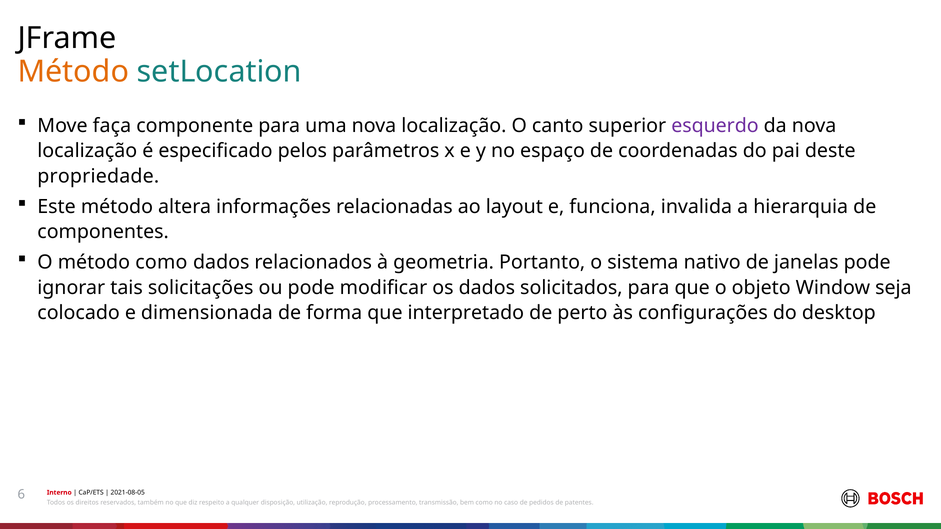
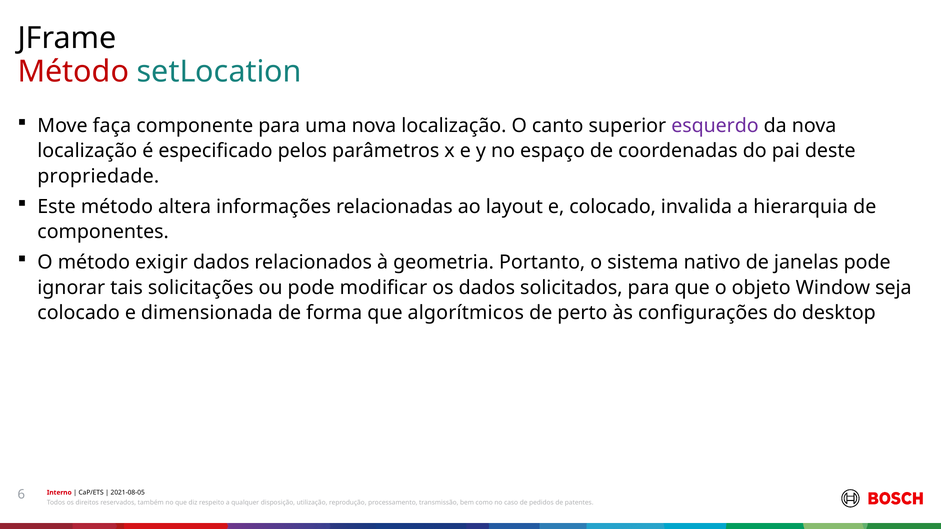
Método colour: orange -> red (73, 72)
e funciona: funciona -> colocado (613, 207)
método como: como -> exigir (161, 263)
interpretado: interpretado -> algorítmicos (466, 313)
